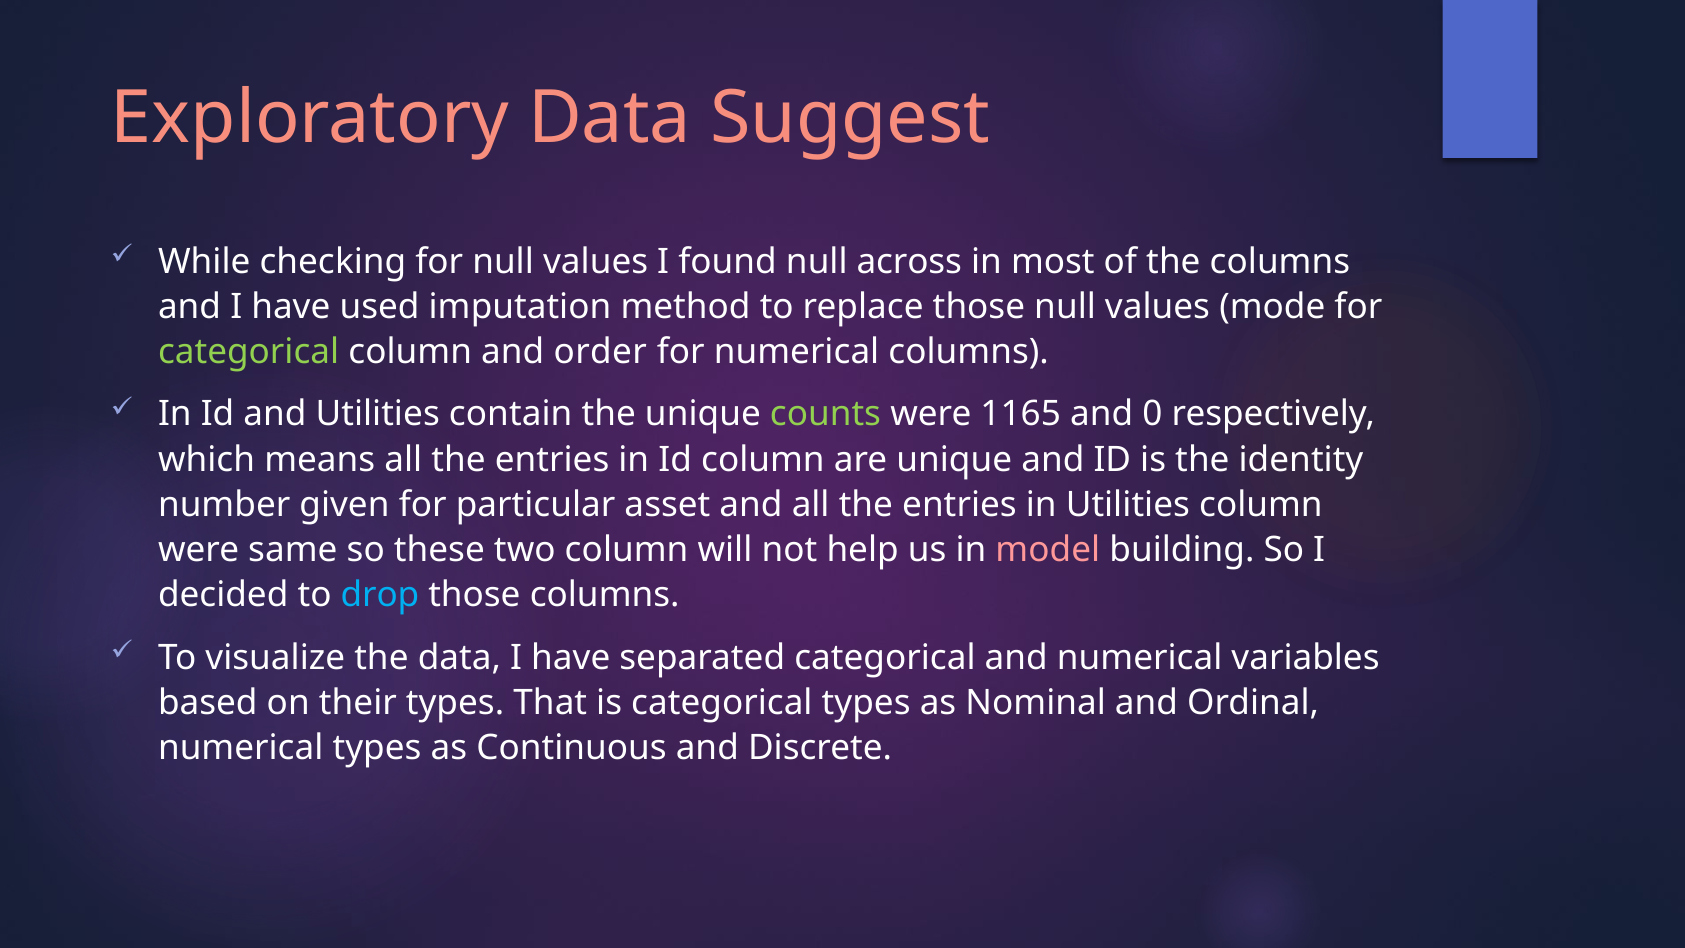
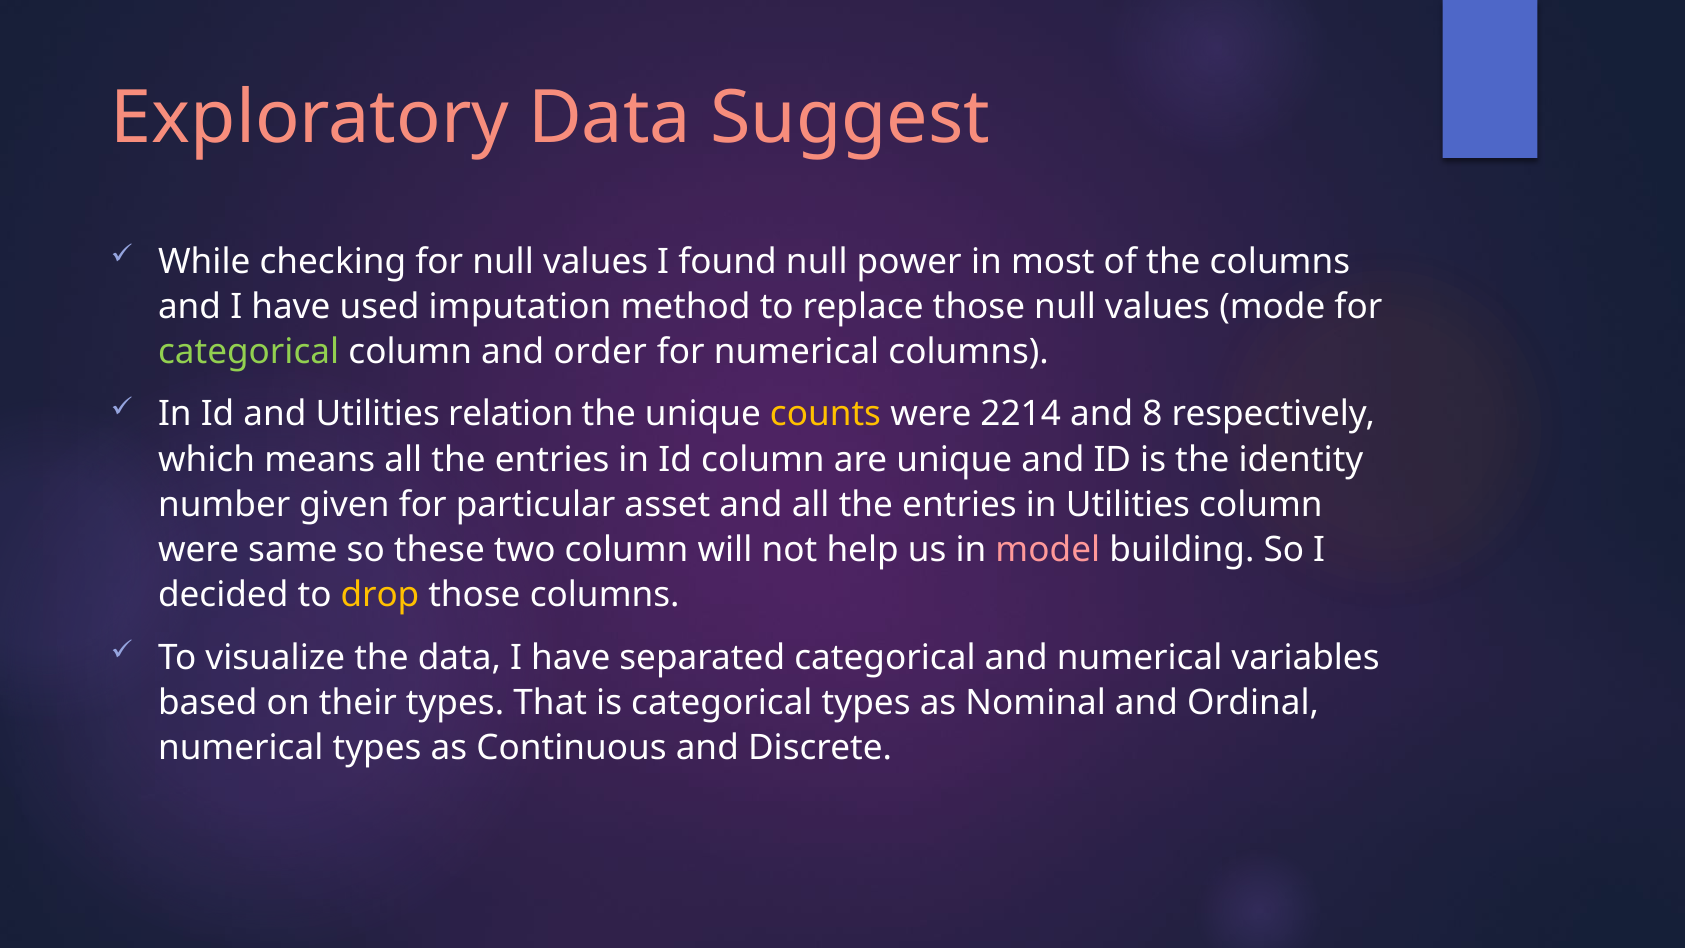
across: across -> power (909, 261)
contain: contain -> relation (511, 414)
counts colour: light green -> yellow (825, 414)
1165: 1165 -> 2214 (1021, 414)
0: 0 -> 8 (1152, 414)
drop colour: light blue -> yellow (380, 595)
